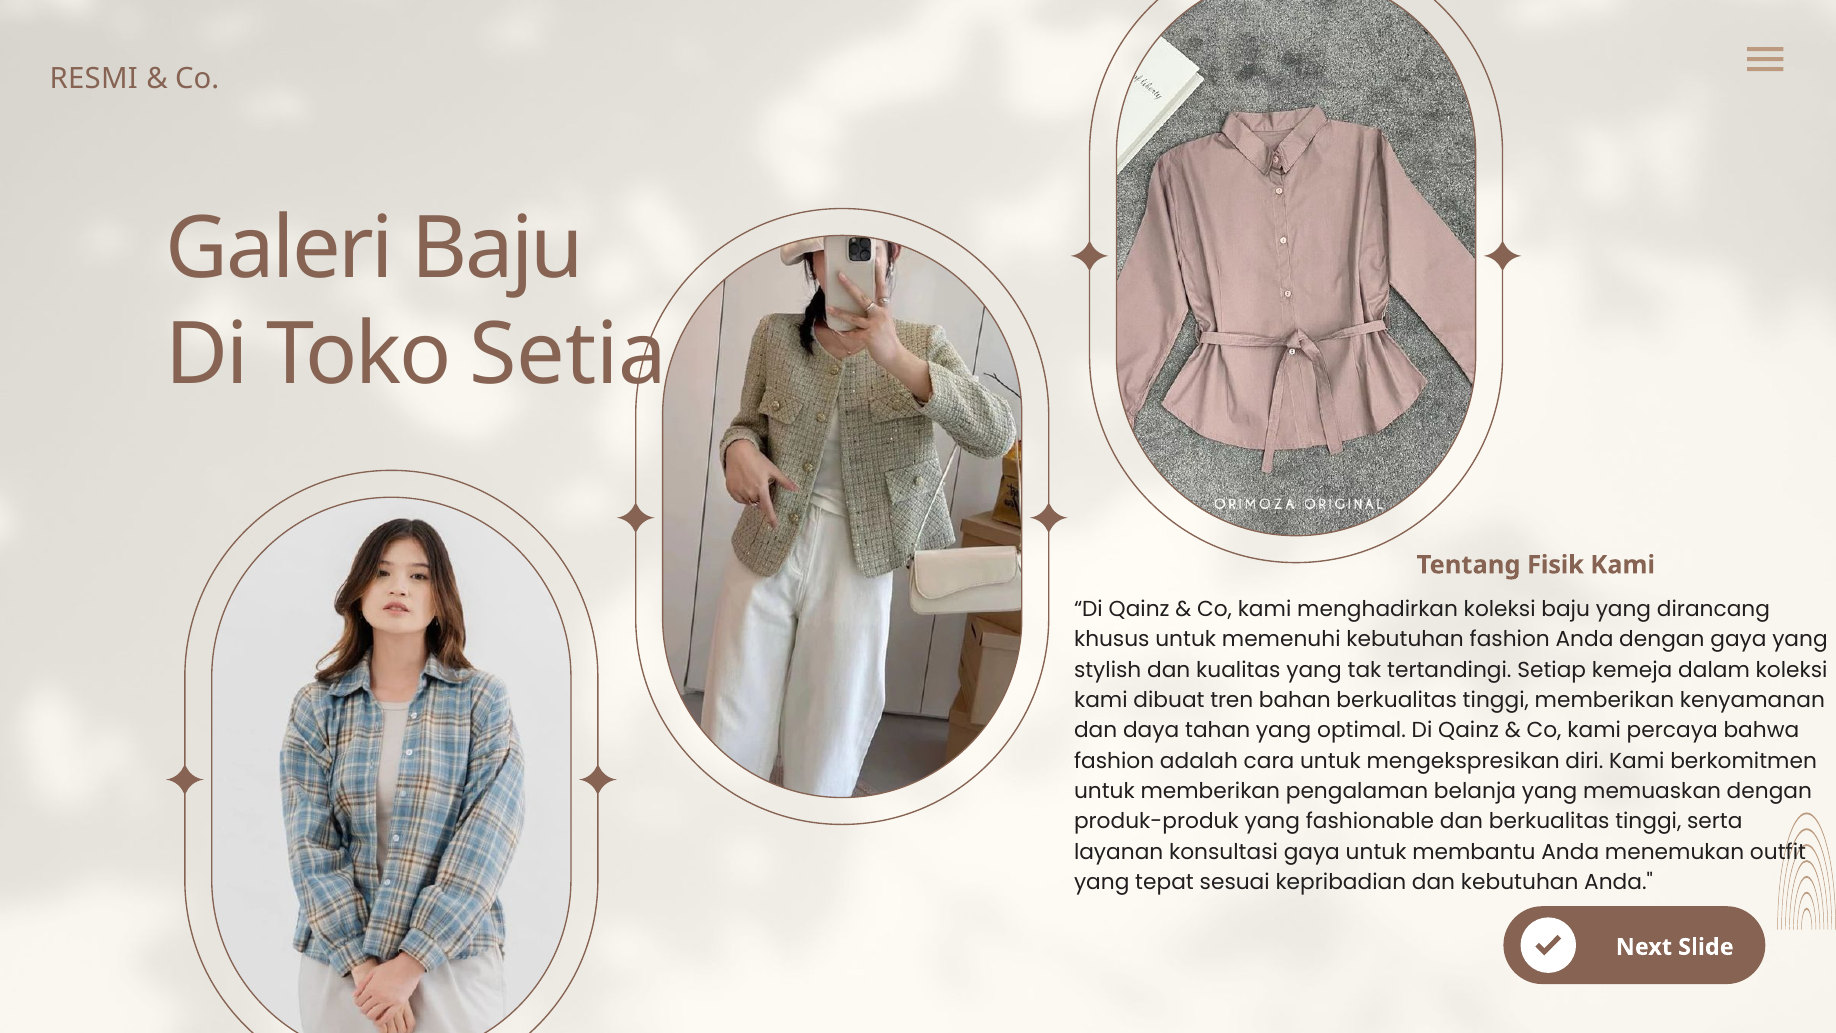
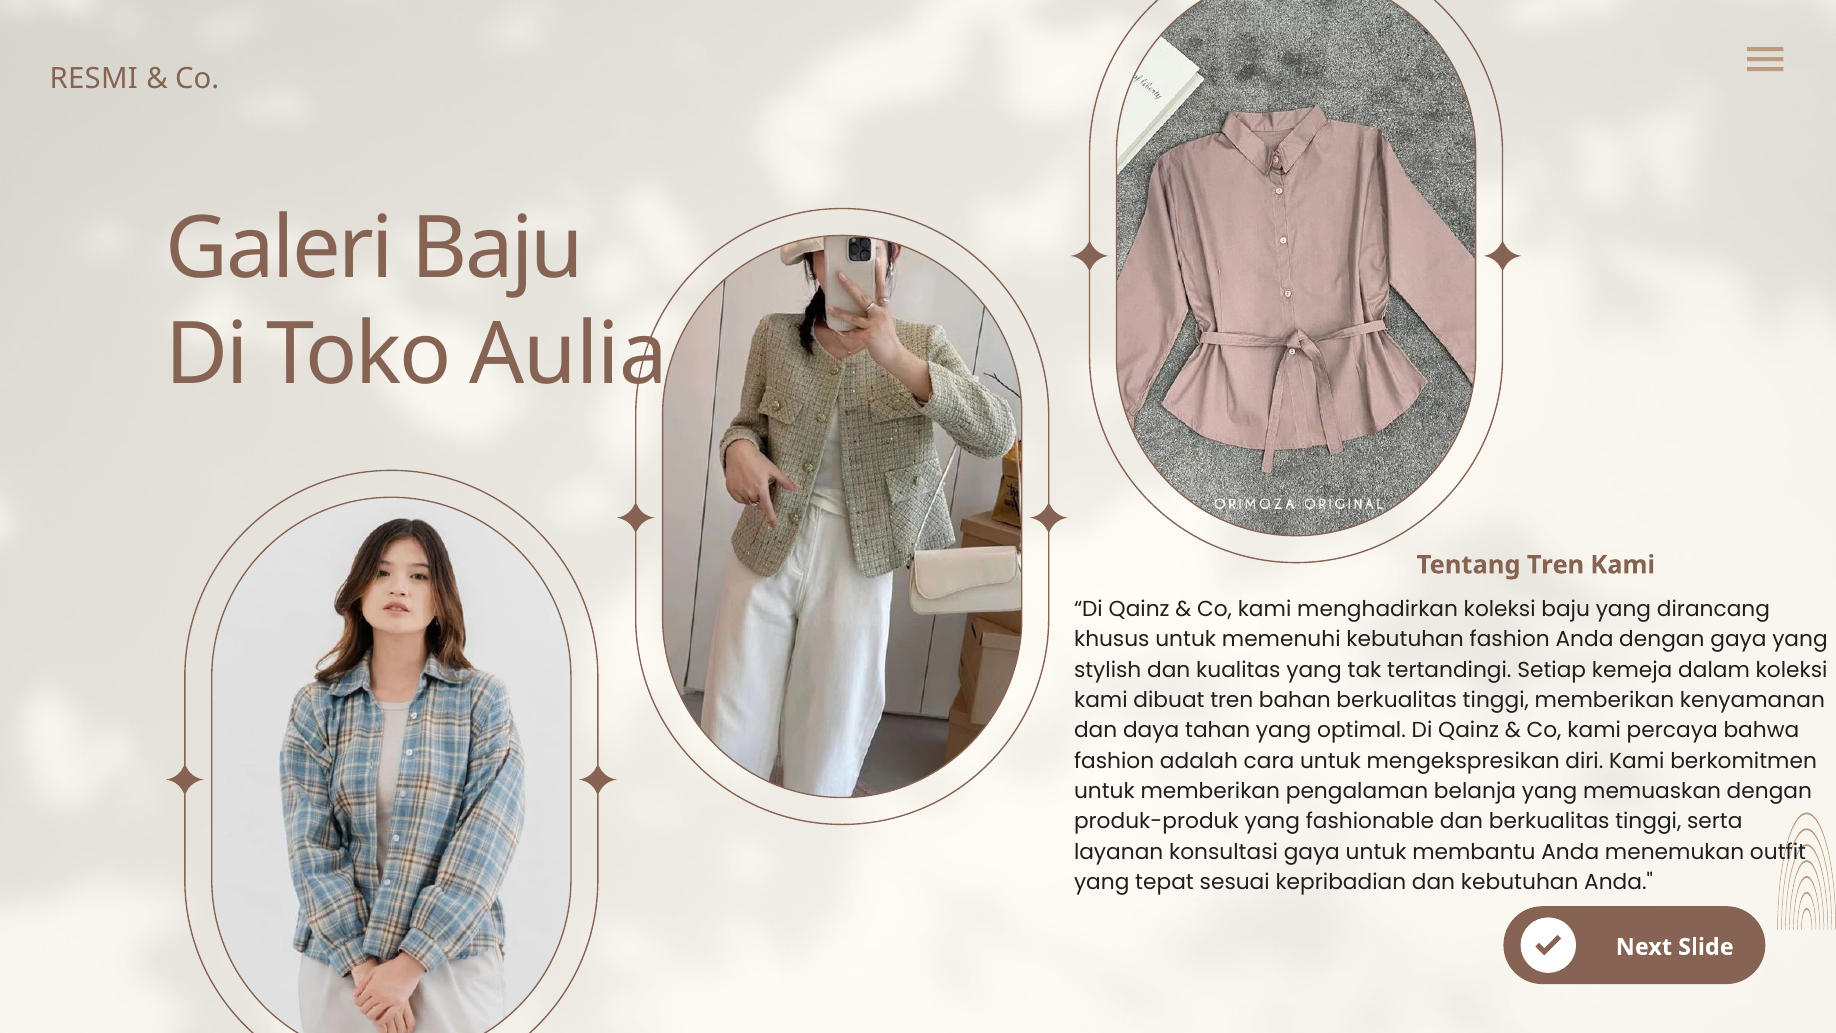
Setia: Setia -> Aulia (568, 355)
Tentang Fisik: Fisik -> Tren (1555, 565)
